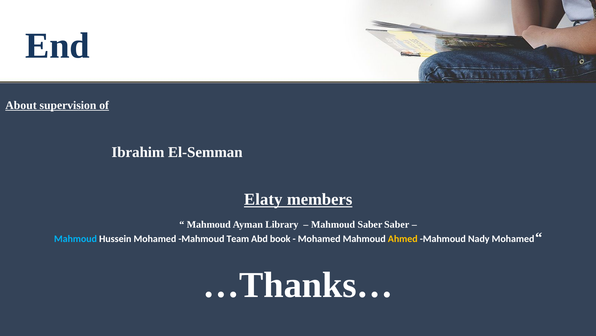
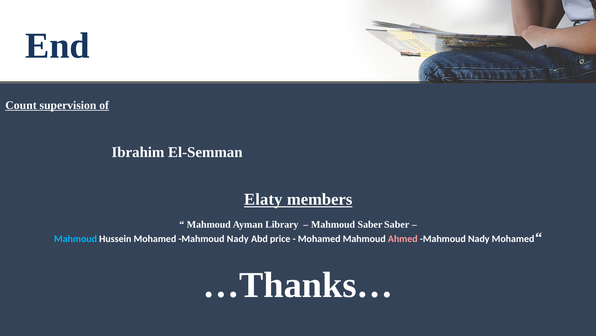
About: About -> Count (21, 105)
Mohamed Mahmoud Team: Team -> Nady (238, 238)
book: book -> price (280, 238)
Ahmed colour: yellow -> pink (403, 238)
